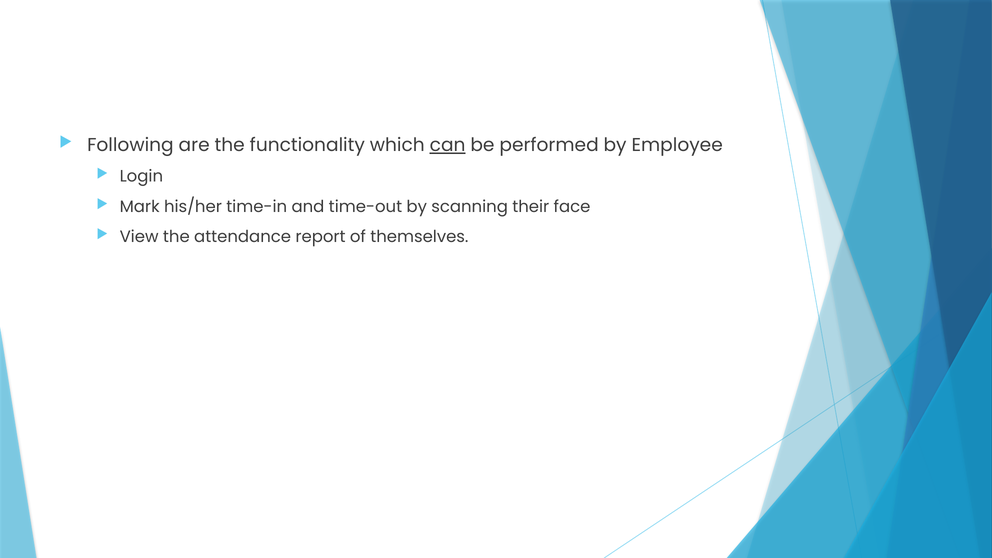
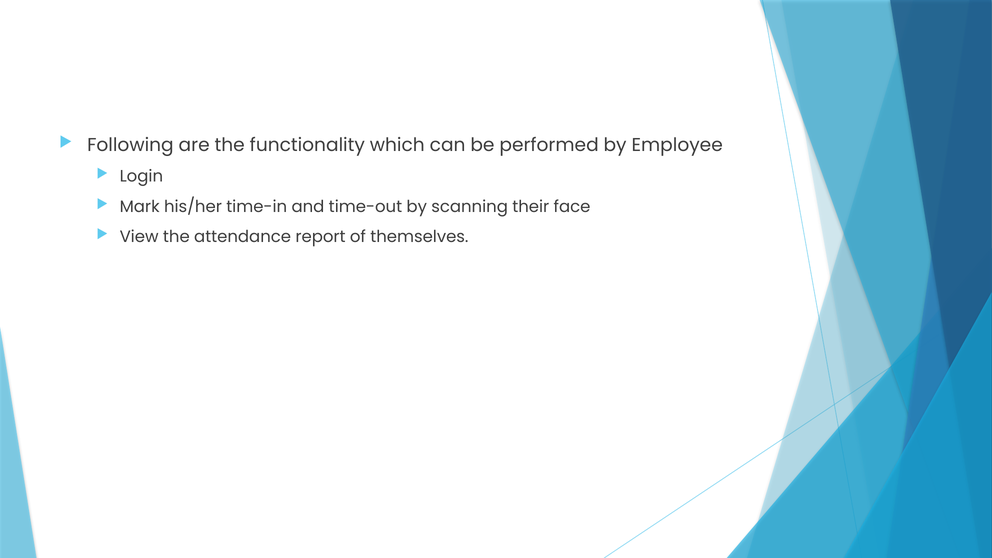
can underline: present -> none (448, 145)
